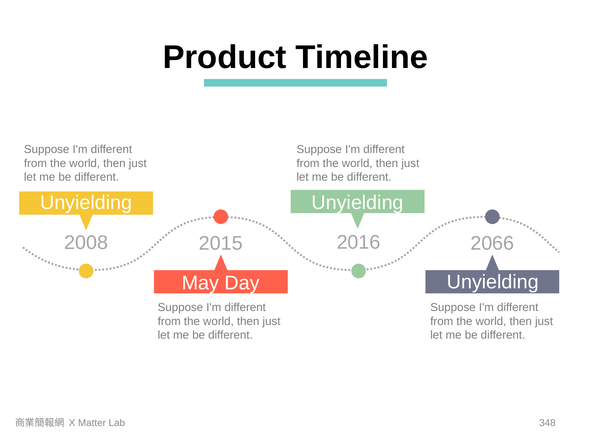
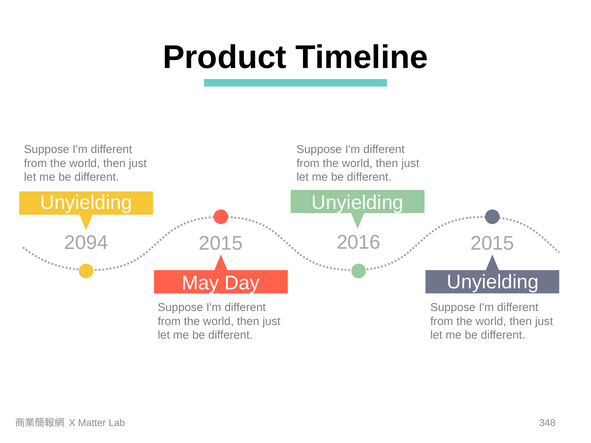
2008: 2008 -> 2094 (86, 243)
2016 2066: 2066 -> 2015 (492, 243)
